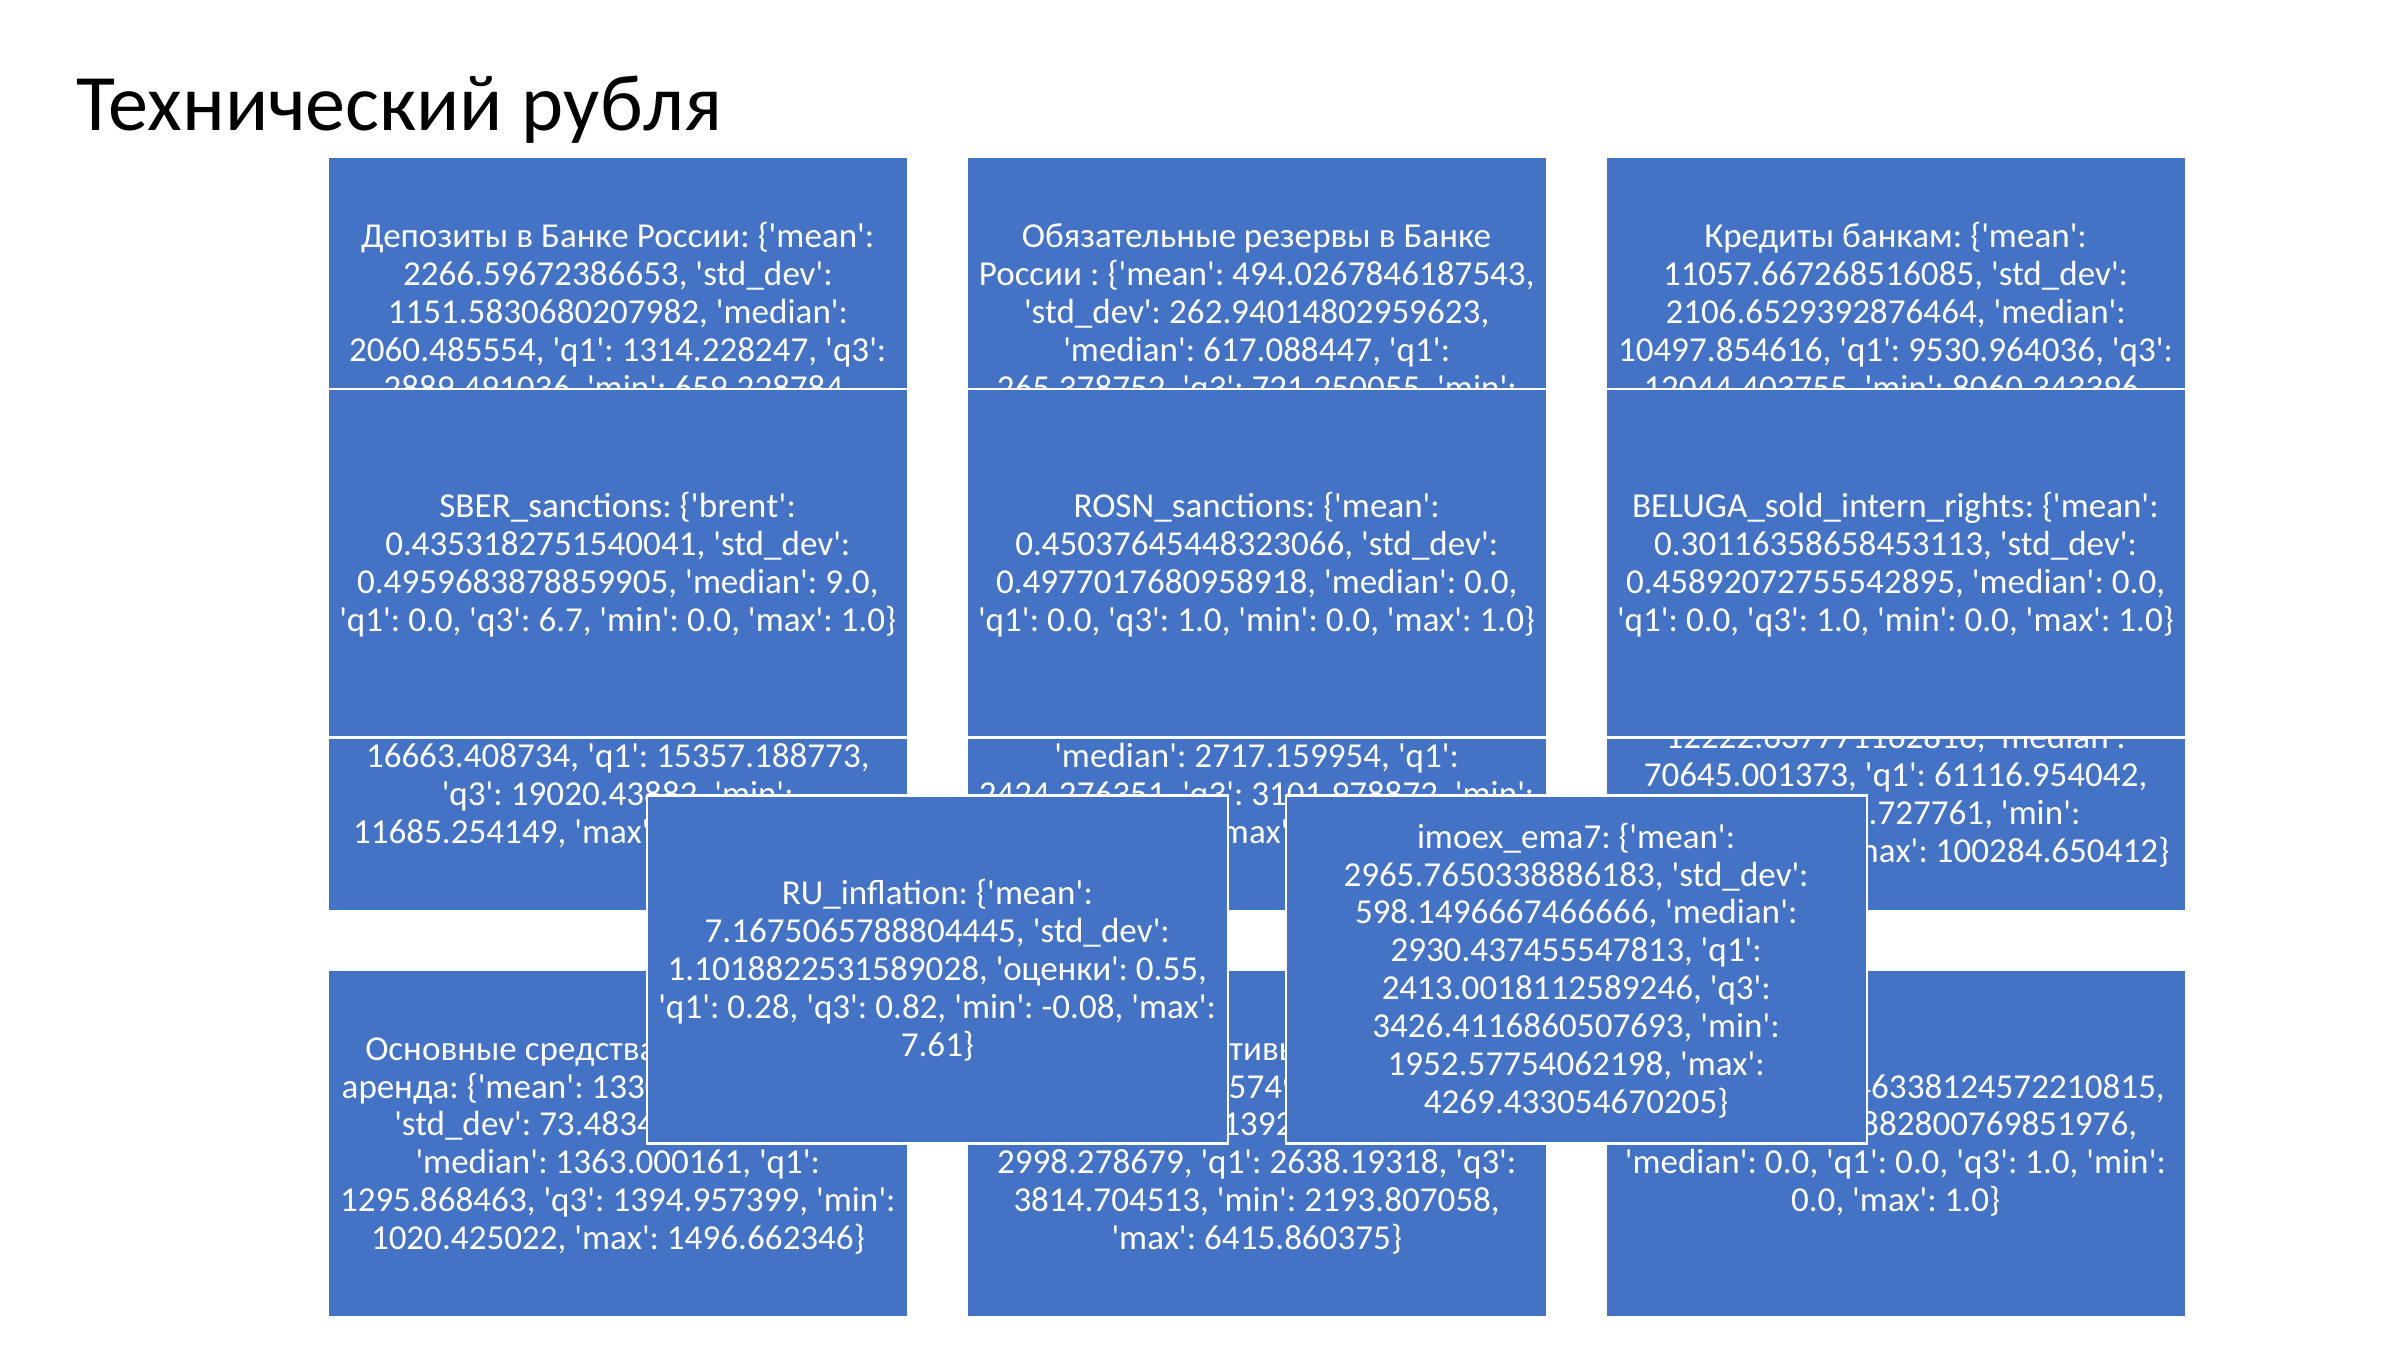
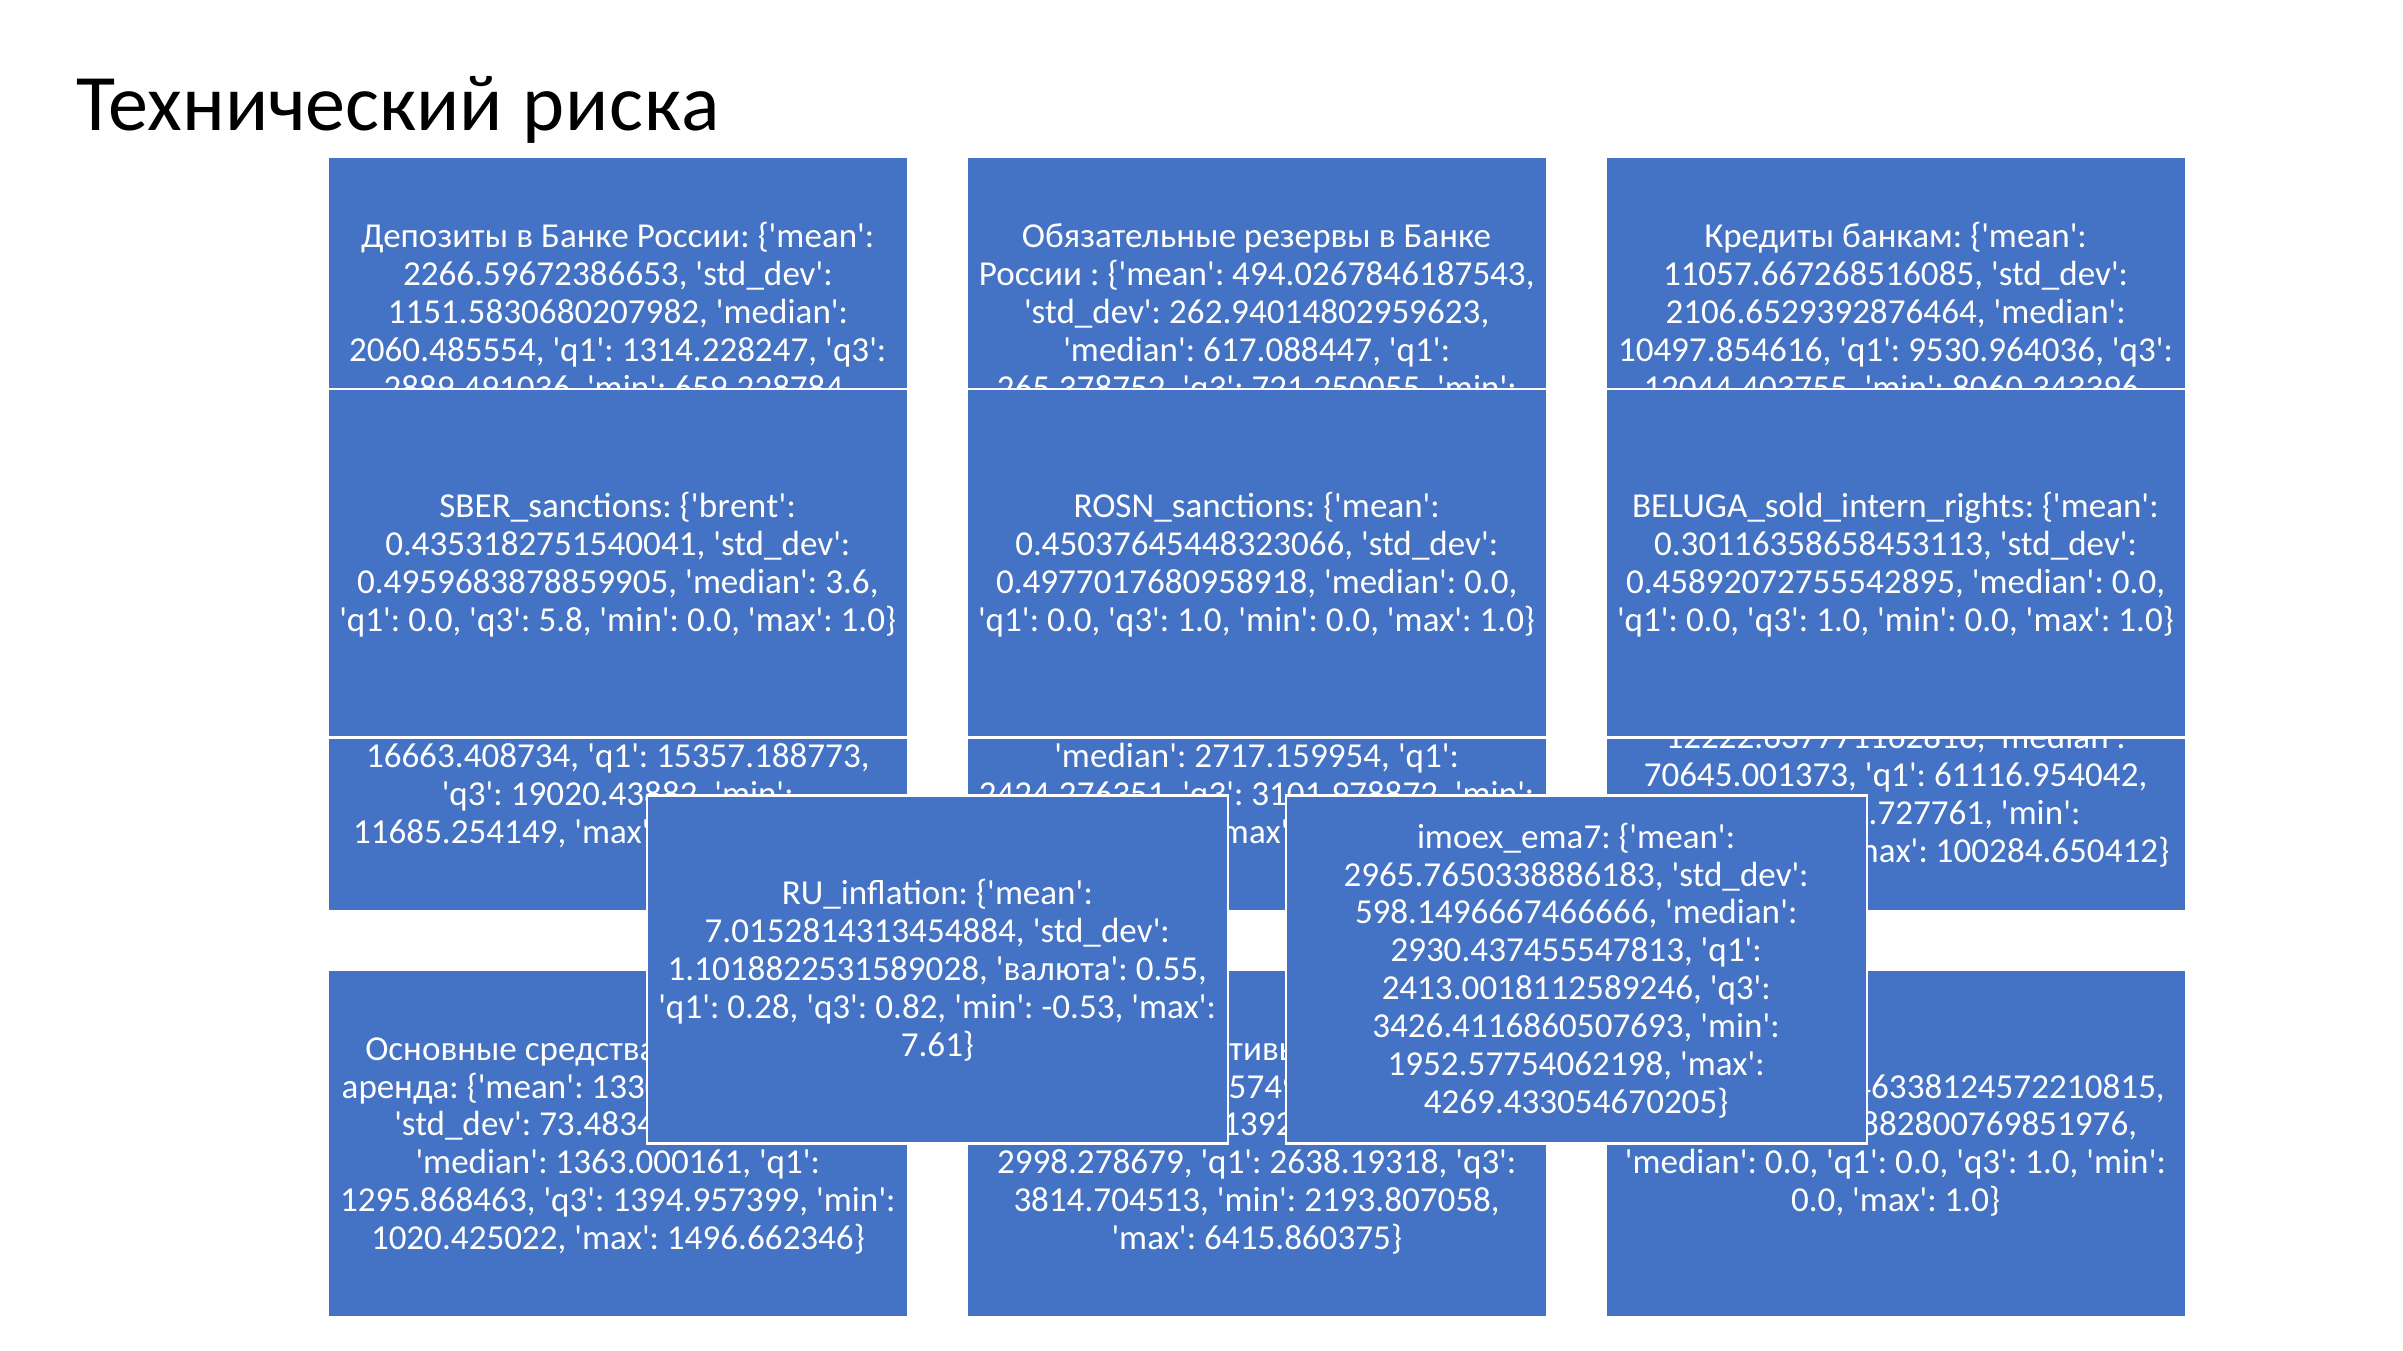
рубля: рубля -> риска (621, 104)
9.0: 9.0 -> 3.6 (852, 582)
6.7: 6.7 -> 5.8 (565, 620)
7.1675065788804445: 7.1675065788804445 -> 7.0152814313454884 (865, 932)
оценки: оценки -> валюта (1062, 970)
-0.08: -0.08 -> -0.53 (1082, 1008)
